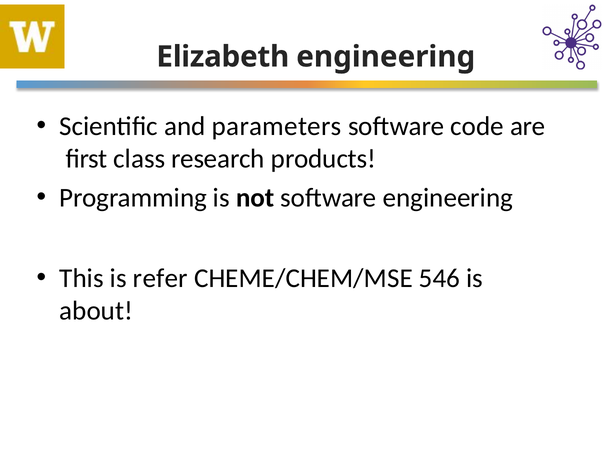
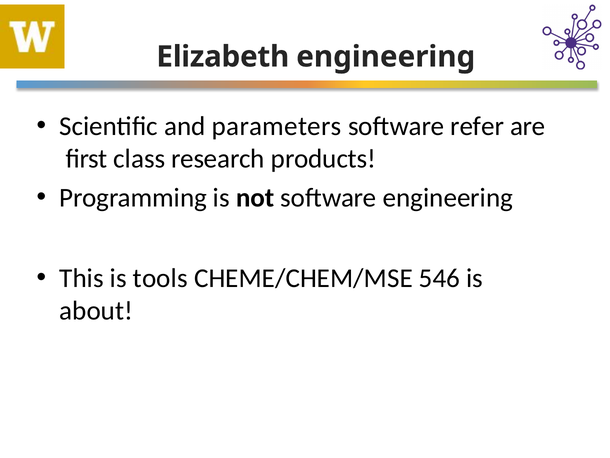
code: code -> refer (477, 126)
refer: refer -> tools (160, 278)
